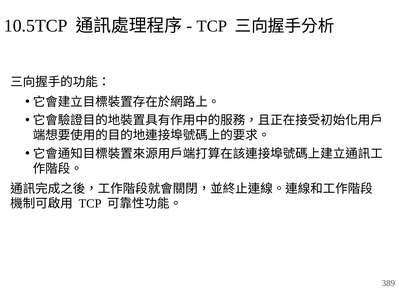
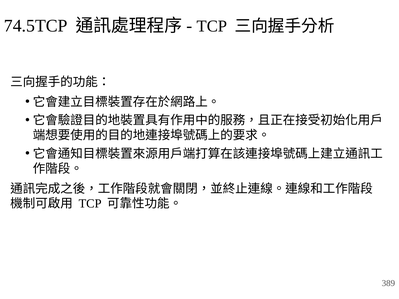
10.5TCP: 10.5TCP -> 74.5TCP (36, 26)
